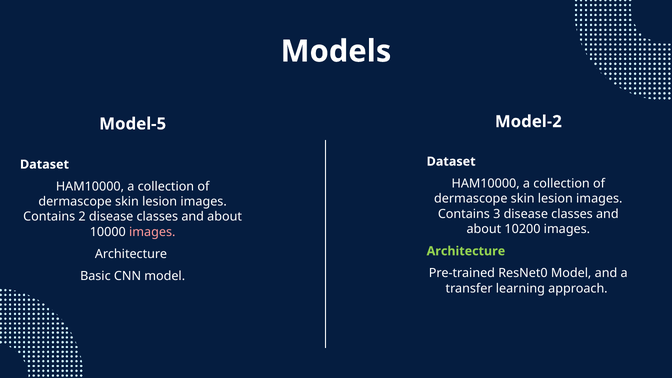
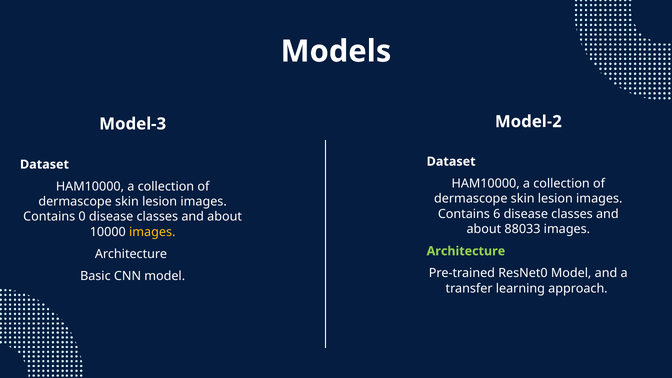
Model-5: Model-5 -> Model-3 (133, 124)
3: 3 -> 6 (497, 214)
2: 2 -> 0 (82, 217)
10200: 10200 -> 88033 (522, 229)
images colour: pink -> yellow (152, 232)
